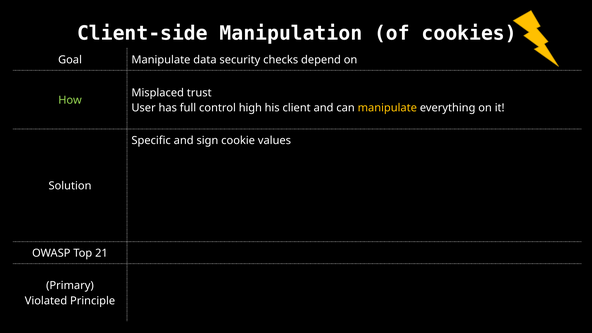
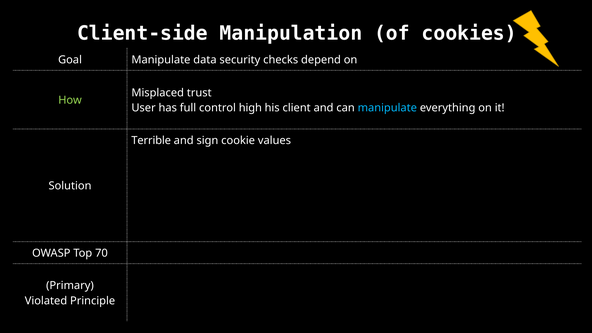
manipulate colour: yellow -> light blue (387, 108)
Specific: Specific -> Terrible (151, 141)
21: 21 -> 70 (101, 253)
